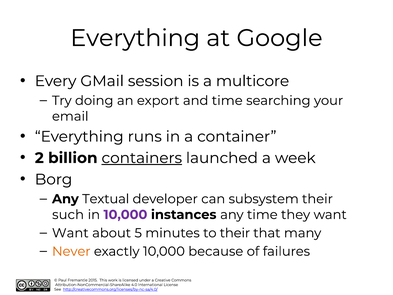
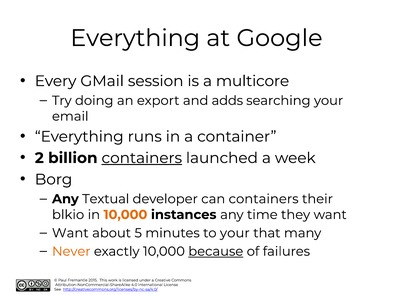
and time: time -> adds (227, 100)
can subsystem: subsystem -> containers (264, 199)
such: such -> blkio (68, 215)
10,000 colour: purple -> orange (125, 215)
to their: their -> your (235, 233)
because underline: none -> present (216, 251)
